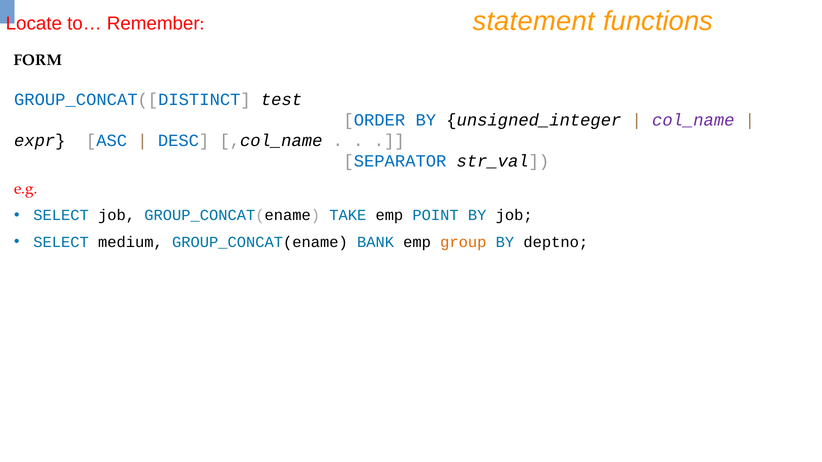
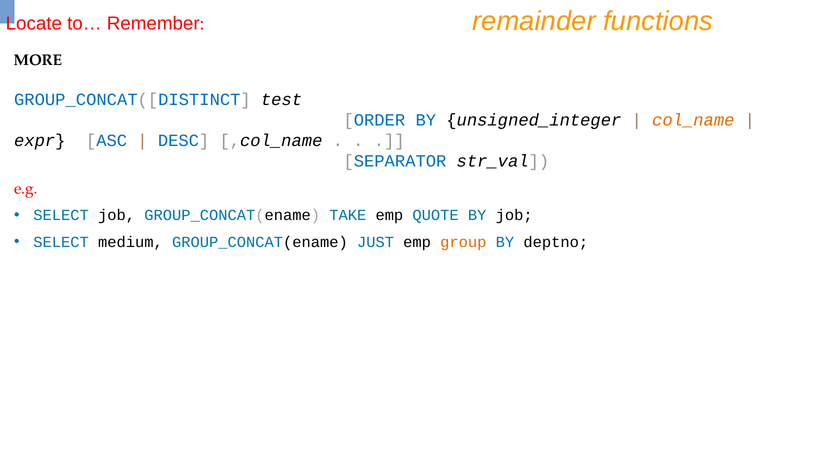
statement: statement -> remainder (534, 21)
FORM: FORM -> MORE (38, 60)
col_name colour: purple -> orange (693, 120)
POINT: POINT -> QUOTE (436, 215)
BANK: BANK -> JUST (376, 242)
